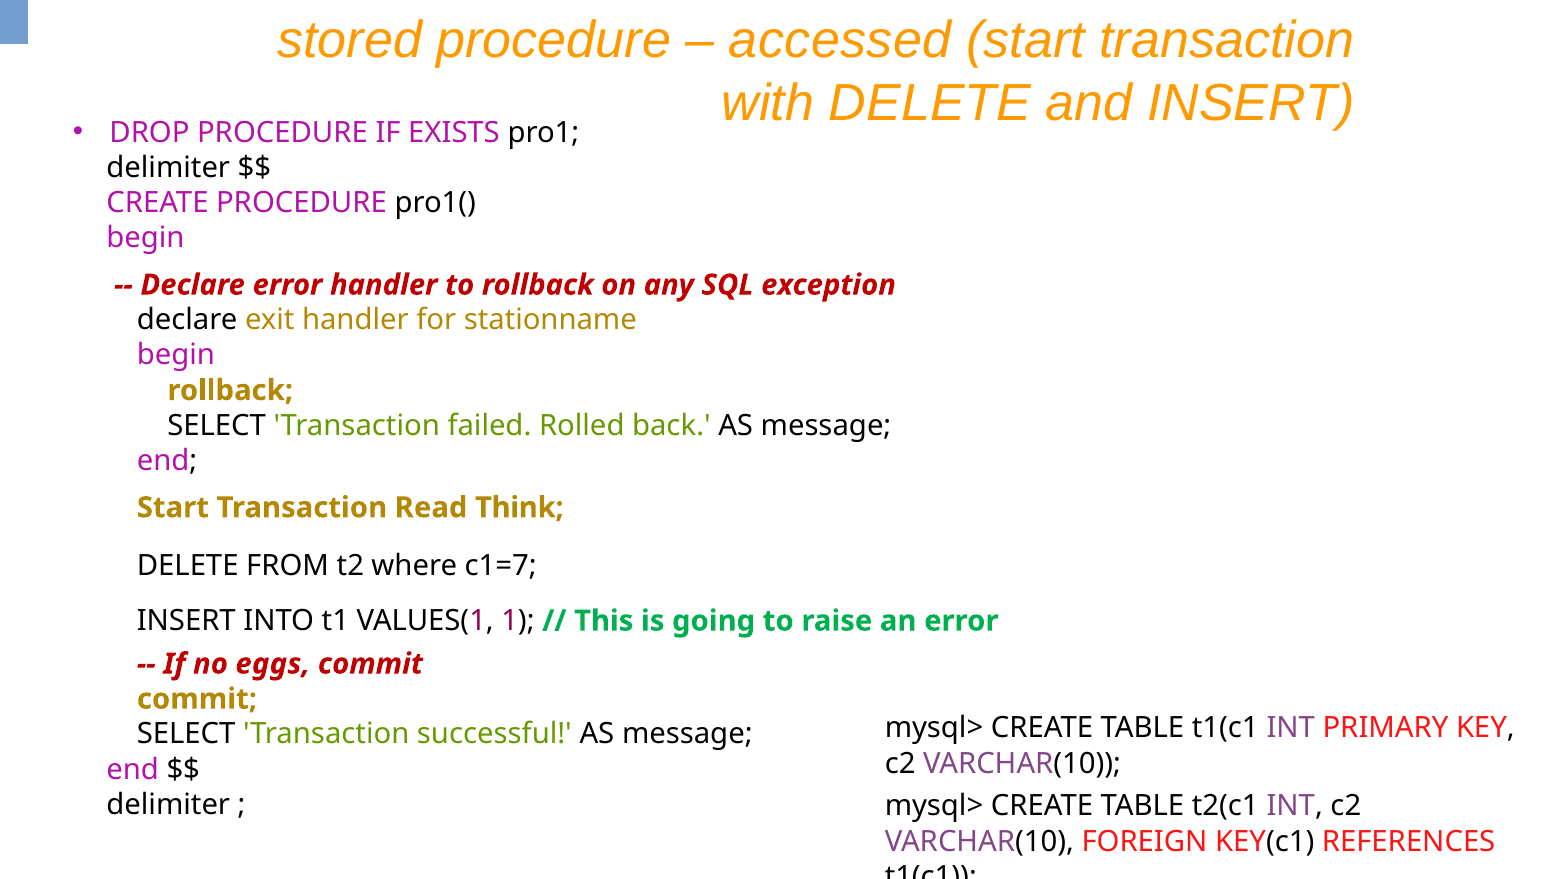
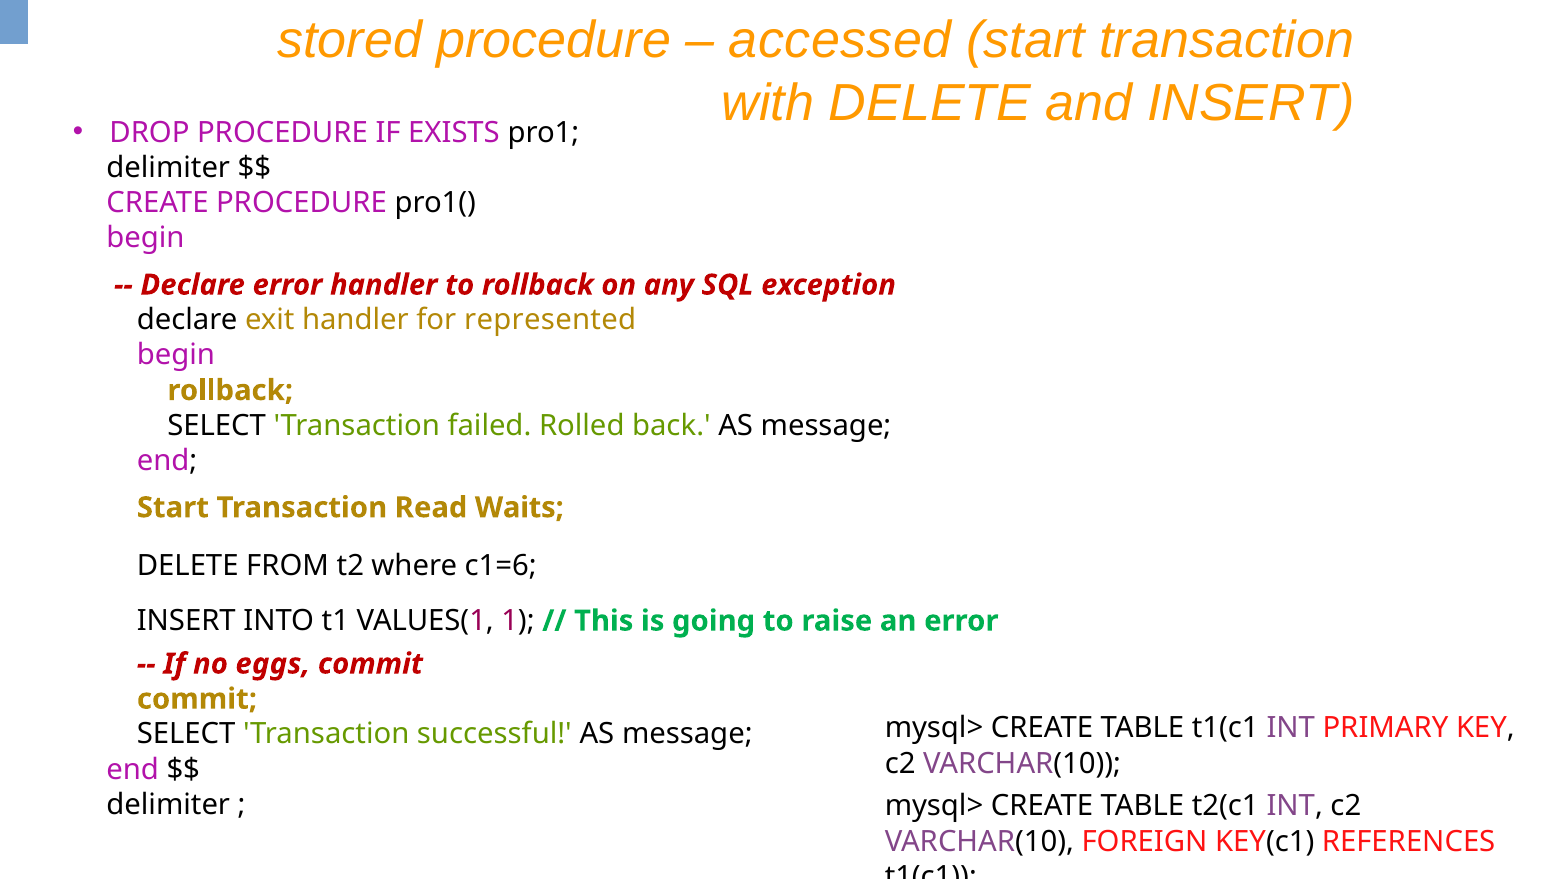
stationname: stationname -> represented (550, 320)
Think: Think -> Waits (519, 507)
c1=7: c1=7 -> c1=6 (501, 566)
